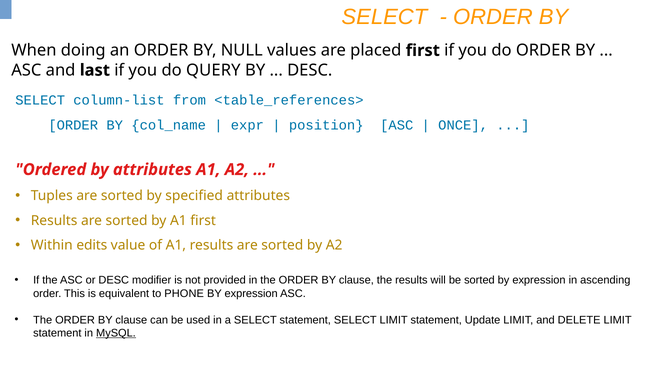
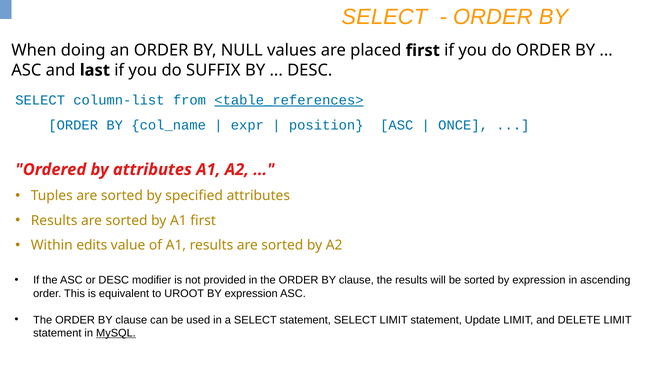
QUERY: QUERY -> SUFFIX (213, 70)
<table_references> underline: none -> present (289, 100)
PHONE: PHONE -> UROOT (184, 294)
